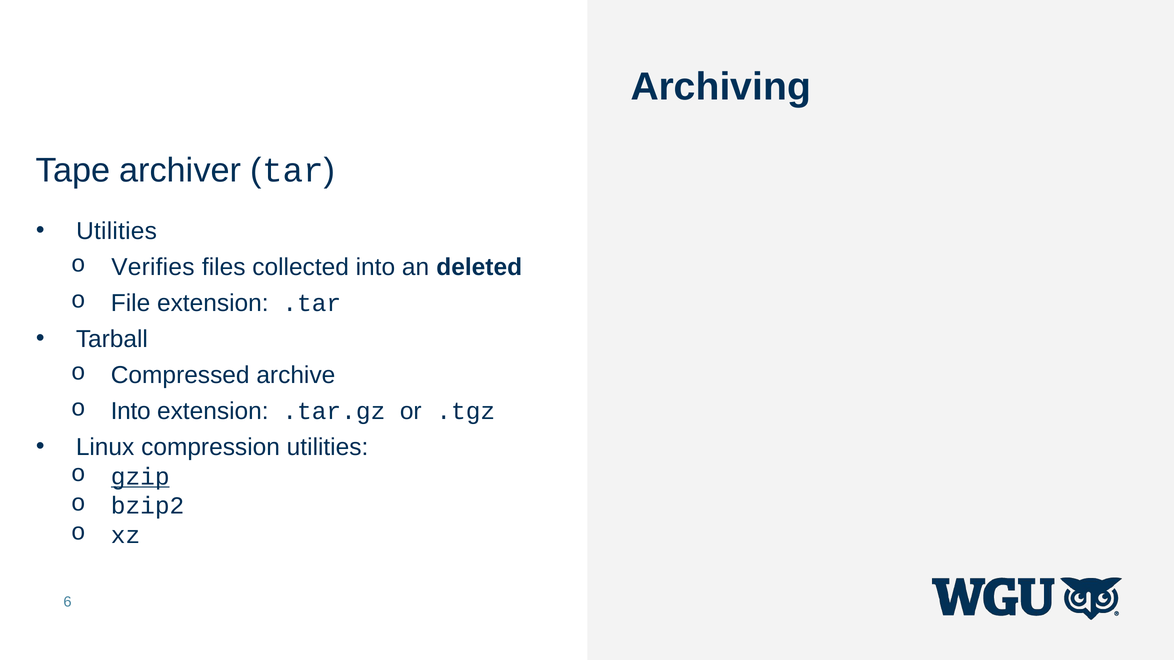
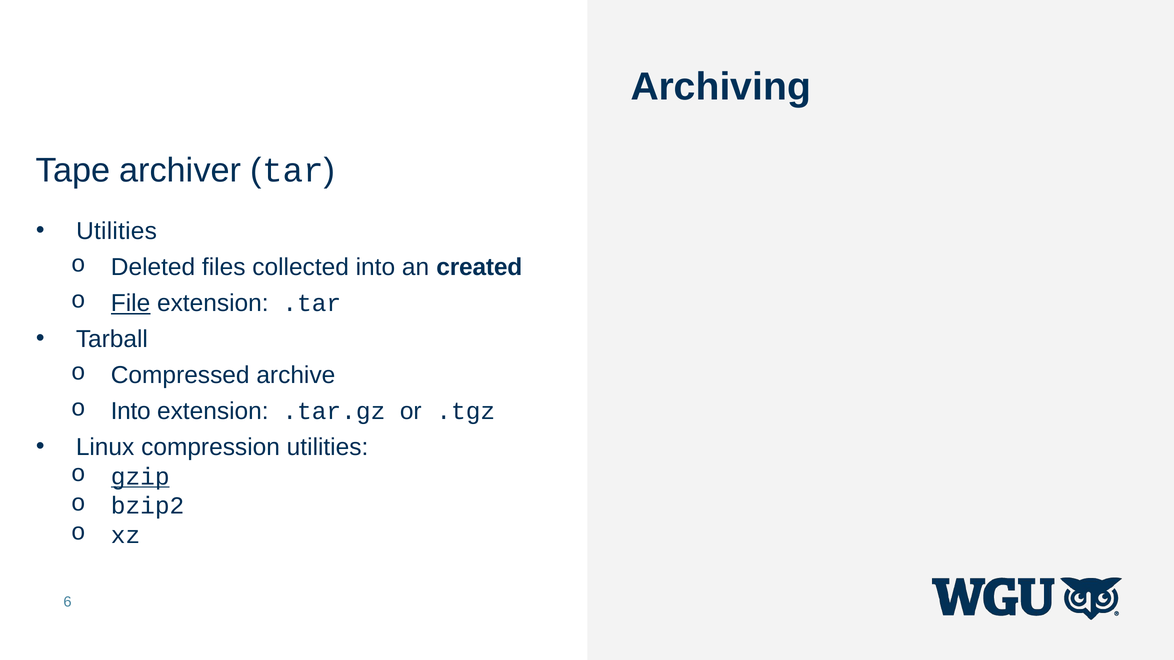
Verifies: Verifies -> Deleted (153, 267)
deleted: deleted -> created (479, 267)
File underline: none -> present (131, 303)
